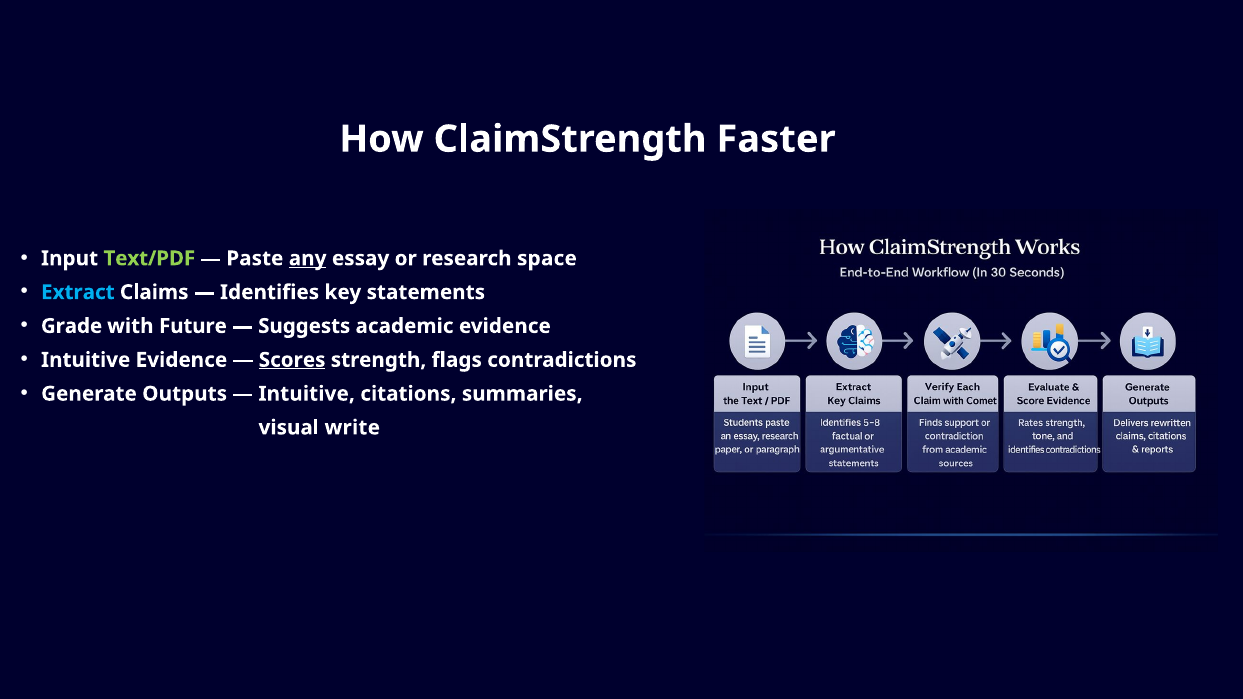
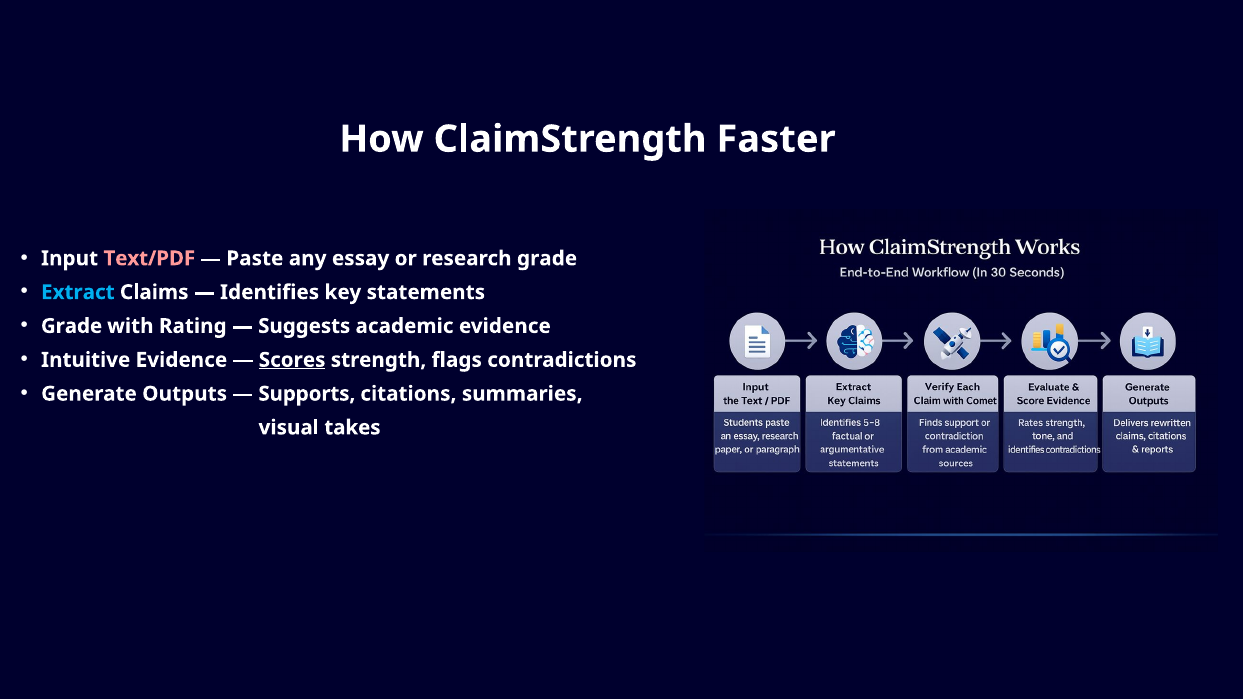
Text/PDF colour: light green -> pink (149, 259)
any underline: present -> none (308, 259)
research space: space -> grade (547, 259)
Future: Future -> Rating (193, 326)
Intuitive: Intuitive -> Supports (307, 394)
write: write -> takes (352, 428)
